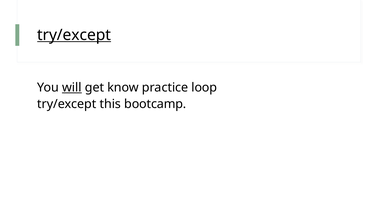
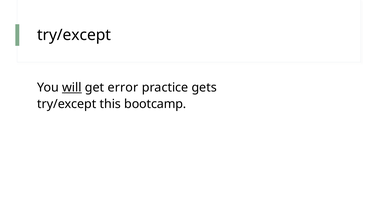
try/except underline: present -> none (74, 35)
know: know -> error (123, 88)
loop: loop -> gets (204, 88)
